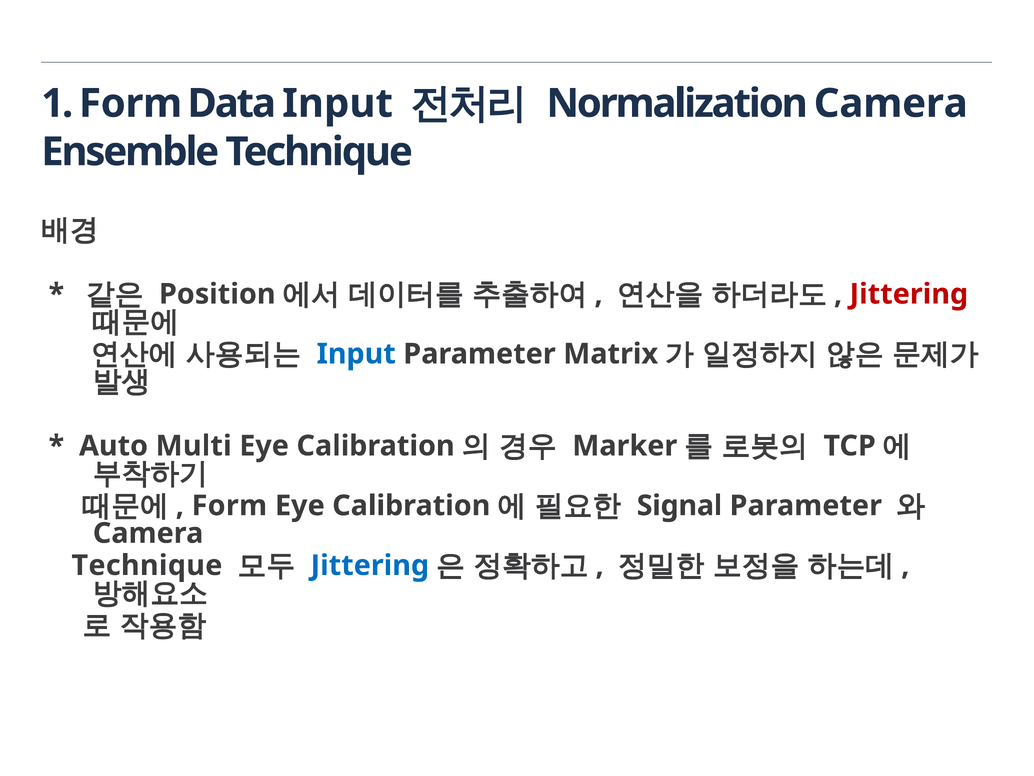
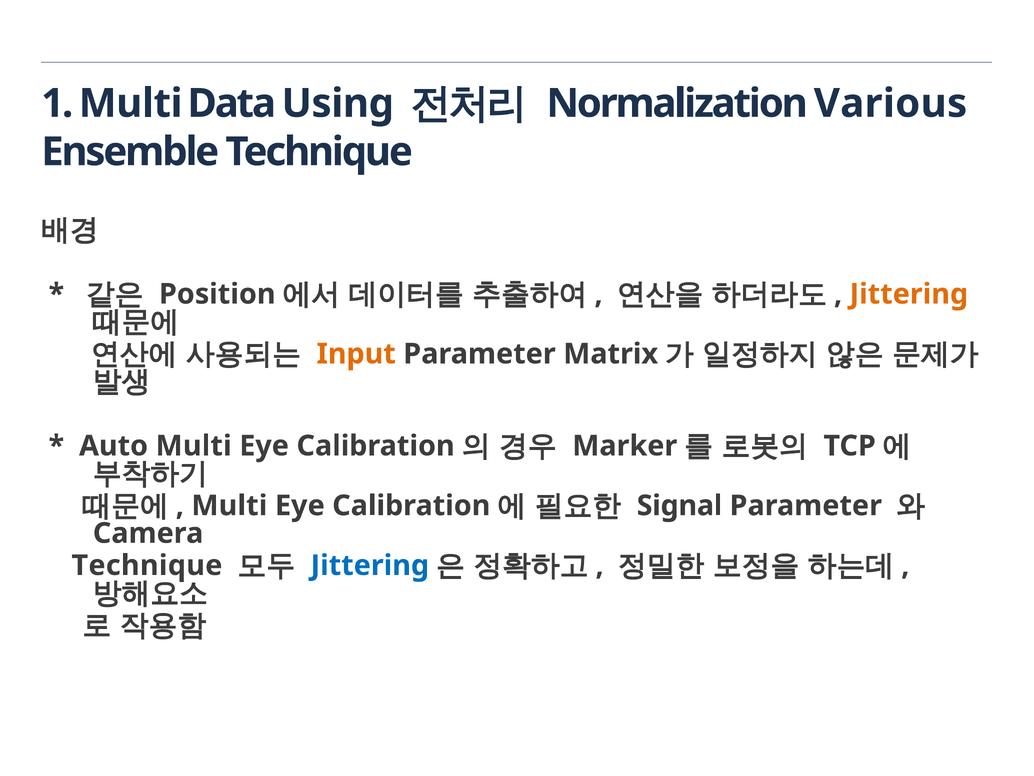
1 Form: Form -> Multi (131, 103)
Data Input: Input -> Using (338, 103)
Normalization Camera: Camera -> Various (890, 103)
Jittering colour: red -> orange (909, 294)
Input colour: blue -> orange (356, 354)
Form: Form -> Multi (229, 505)
